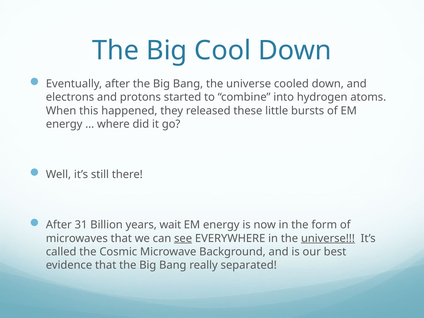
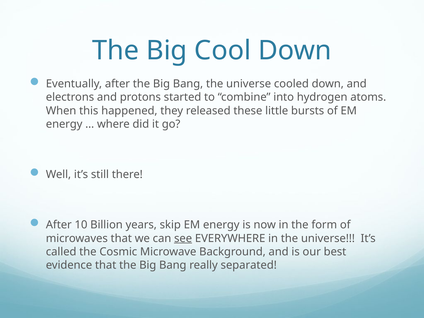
31: 31 -> 10 (81, 225)
wait: wait -> skip (170, 225)
universe underline: present -> none (328, 238)
